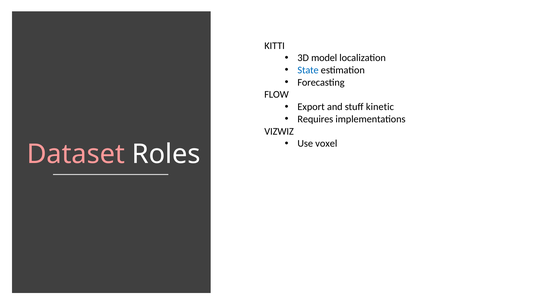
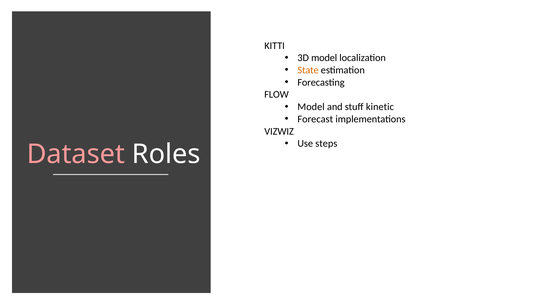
State colour: blue -> orange (308, 70)
Export: Export -> Model (311, 107)
Requires: Requires -> Forecast (315, 119)
voxel: voxel -> steps (326, 143)
